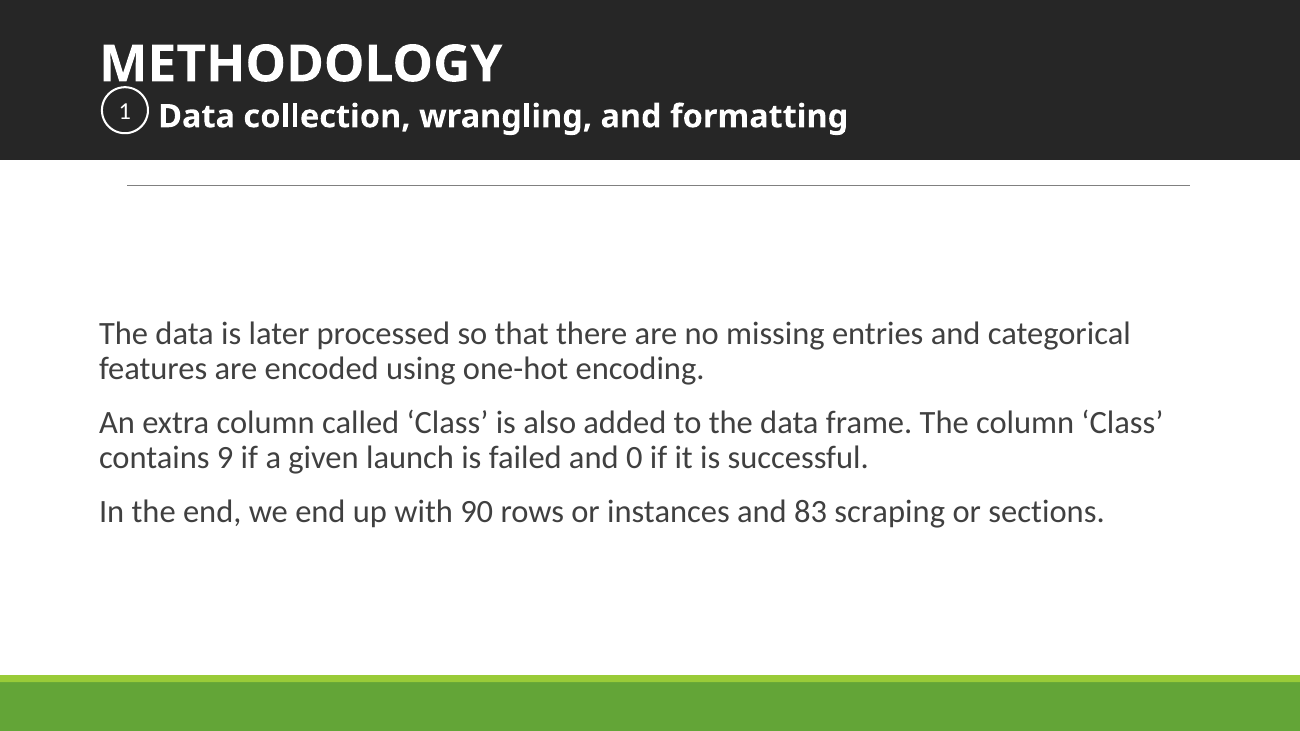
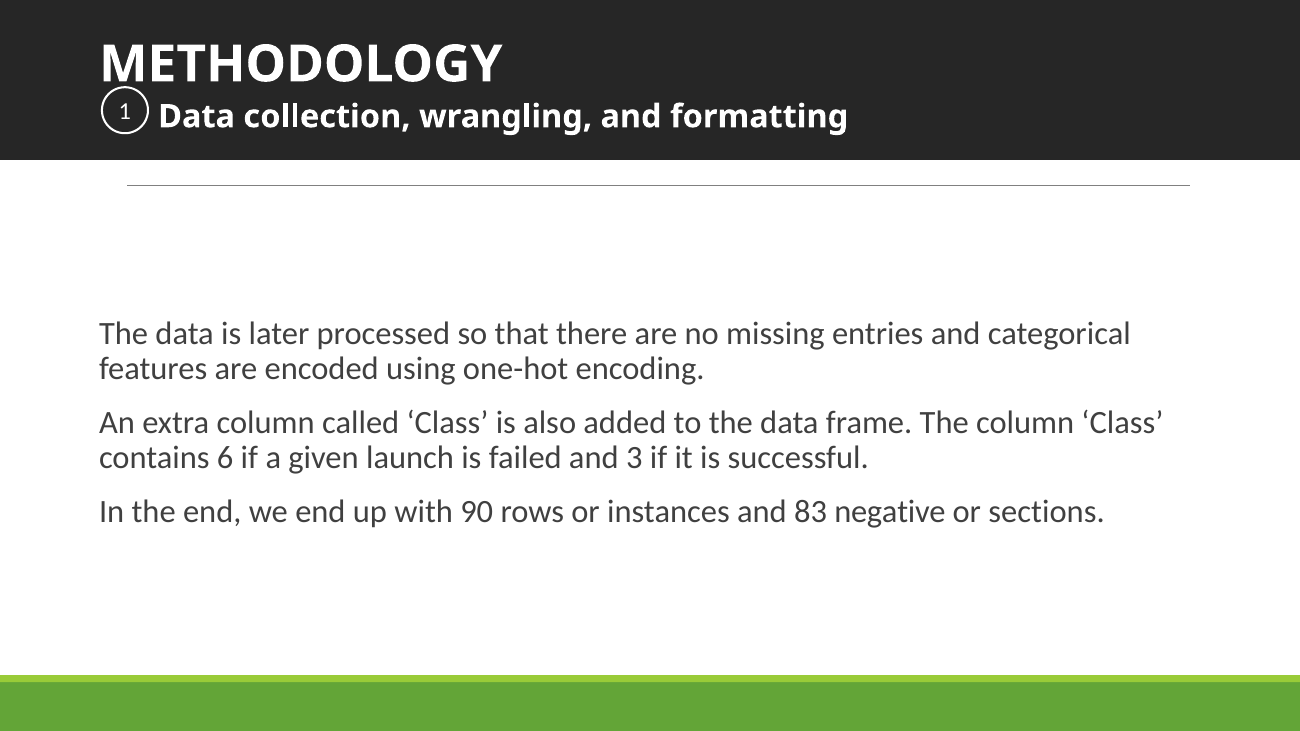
9: 9 -> 6 (225, 458)
0: 0 -> 3 (634, 458)
scraping: scraping -> negative (890, 512)
